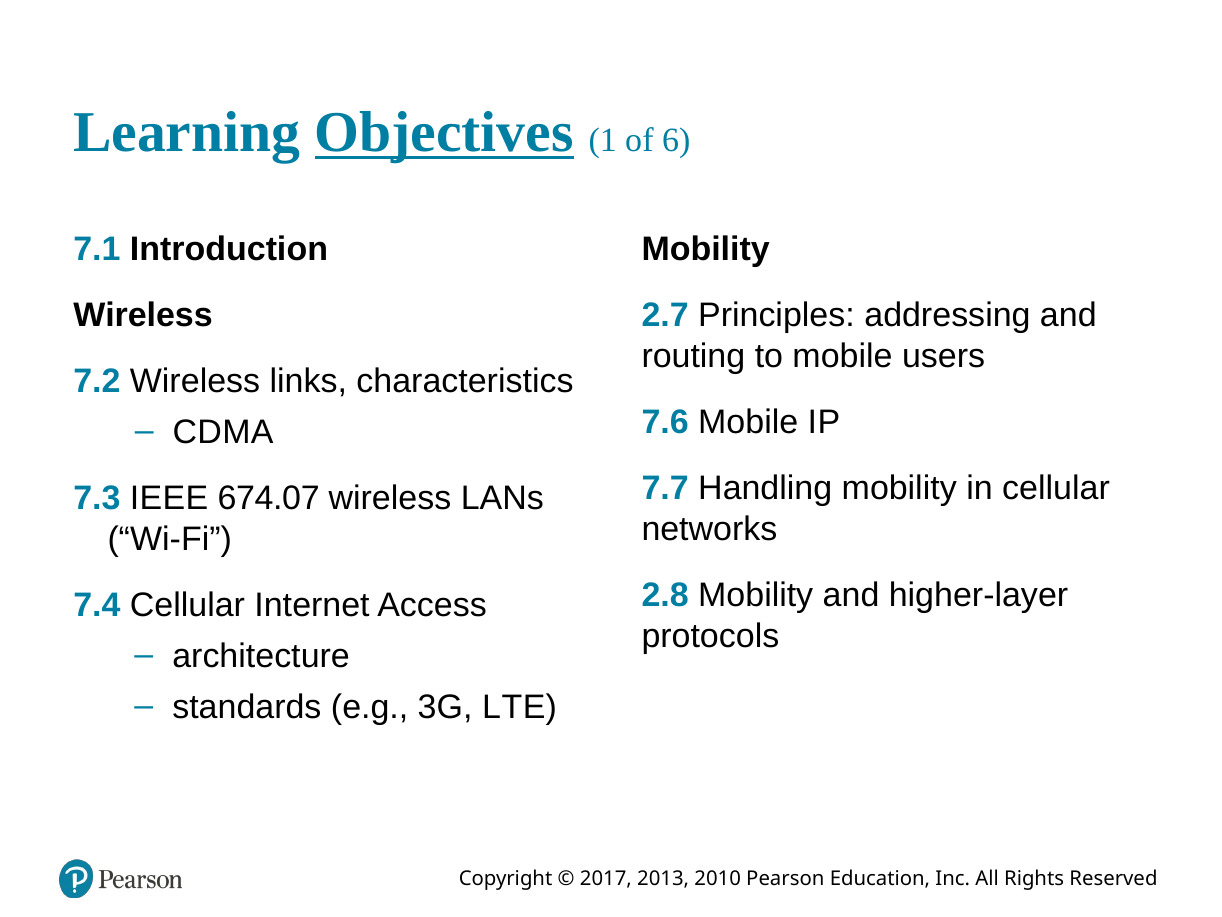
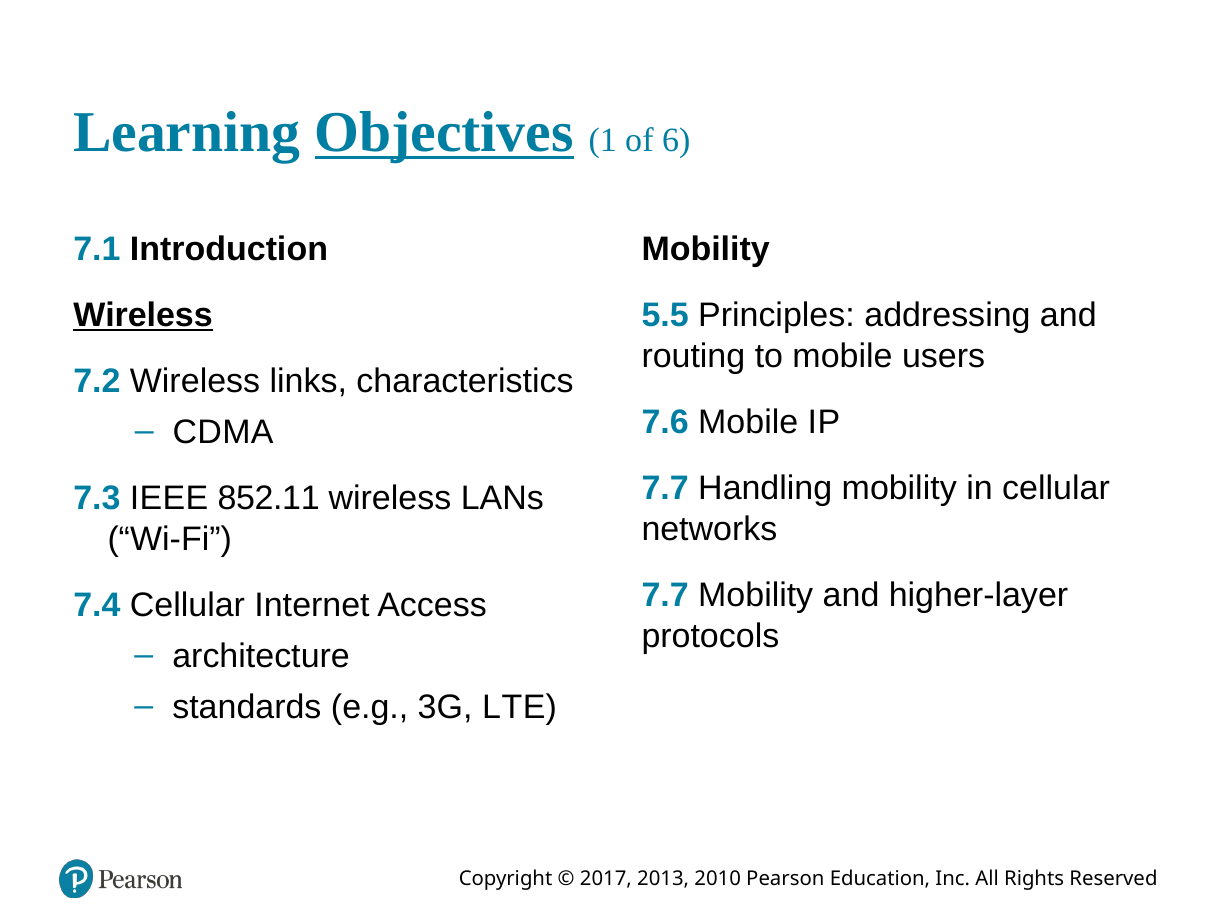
Wireless underline: none -> present (143, 315)
2.7: 2.7 -> 5.5 (665, 315)
674.07: 674.07 -> 852.11 (269, 498)
2.8: 2.8 -> 7.7 (665, 595)
